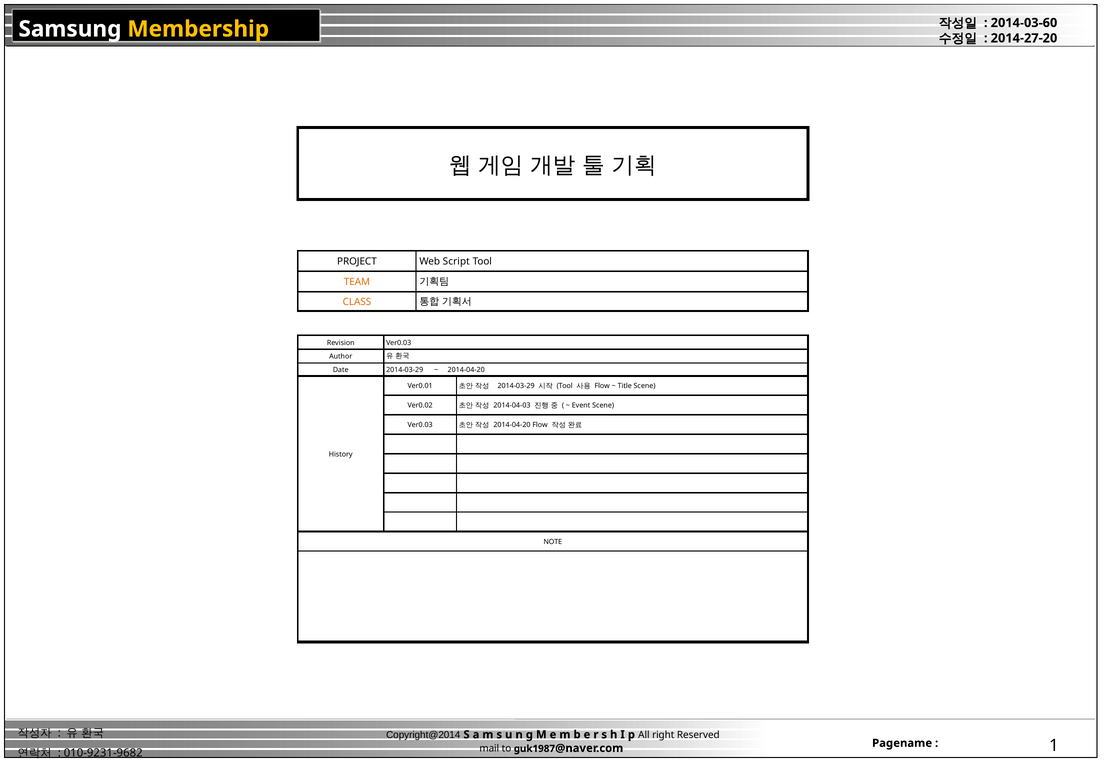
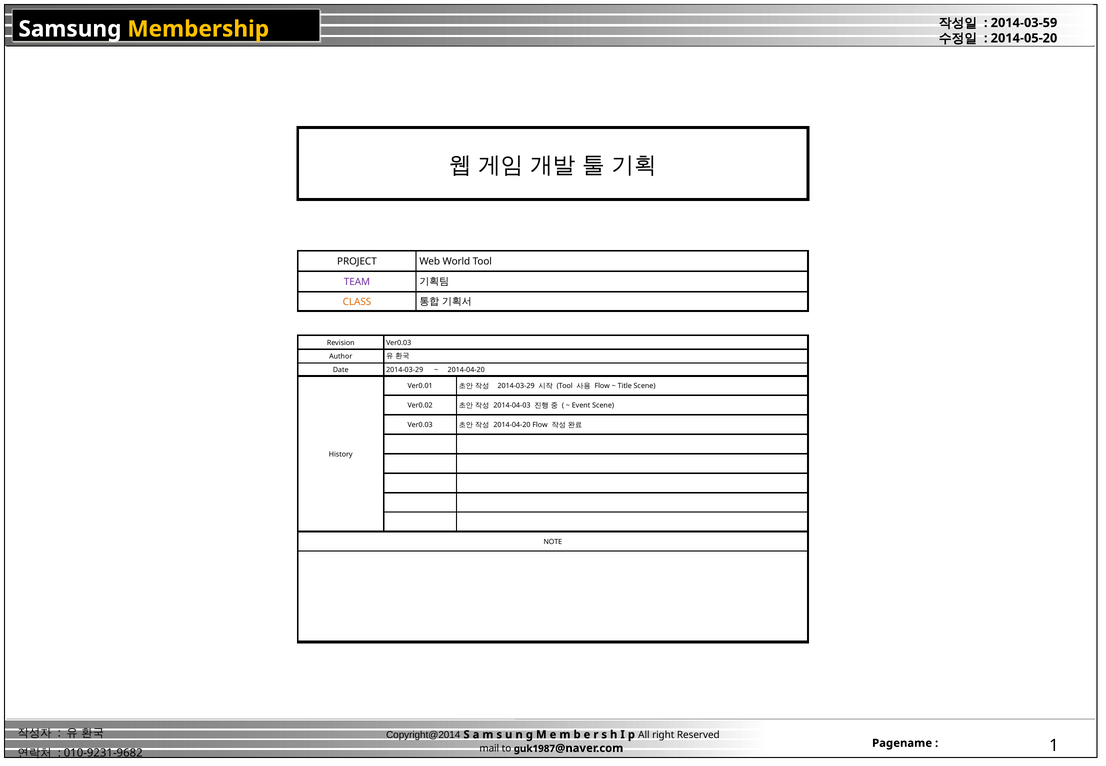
2014-03-60: 2014-03-60 -> 2014-03-59 (1024, 23)
2014-27-20: 2014-27-20 -> 2014-05-20 (1024, 38)
Script: Script -> World (456, 261)
TEAM colour: orange -> purple (357, 282)
